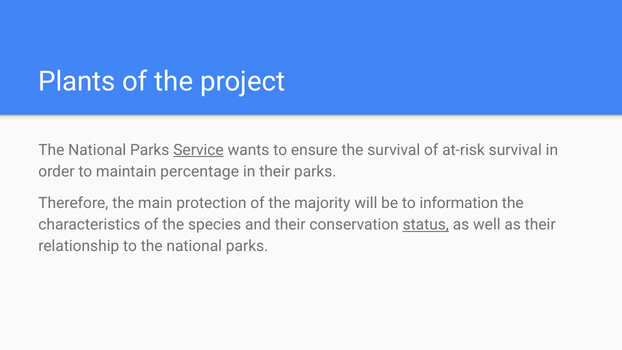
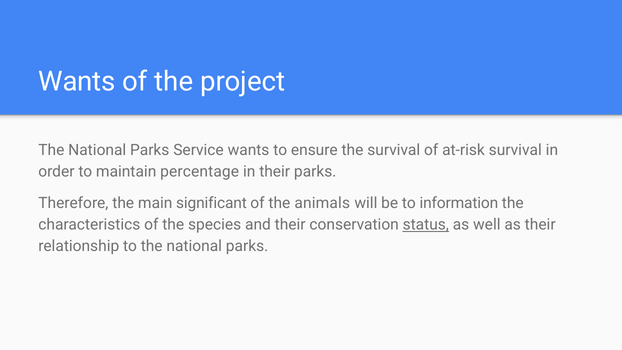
Plants: Plants -> Wants (77, 82)
Service underline: present -> none (198, 150)
protection: protection -> significant (211, 203)
majority: majority -> animals (322, 203)
